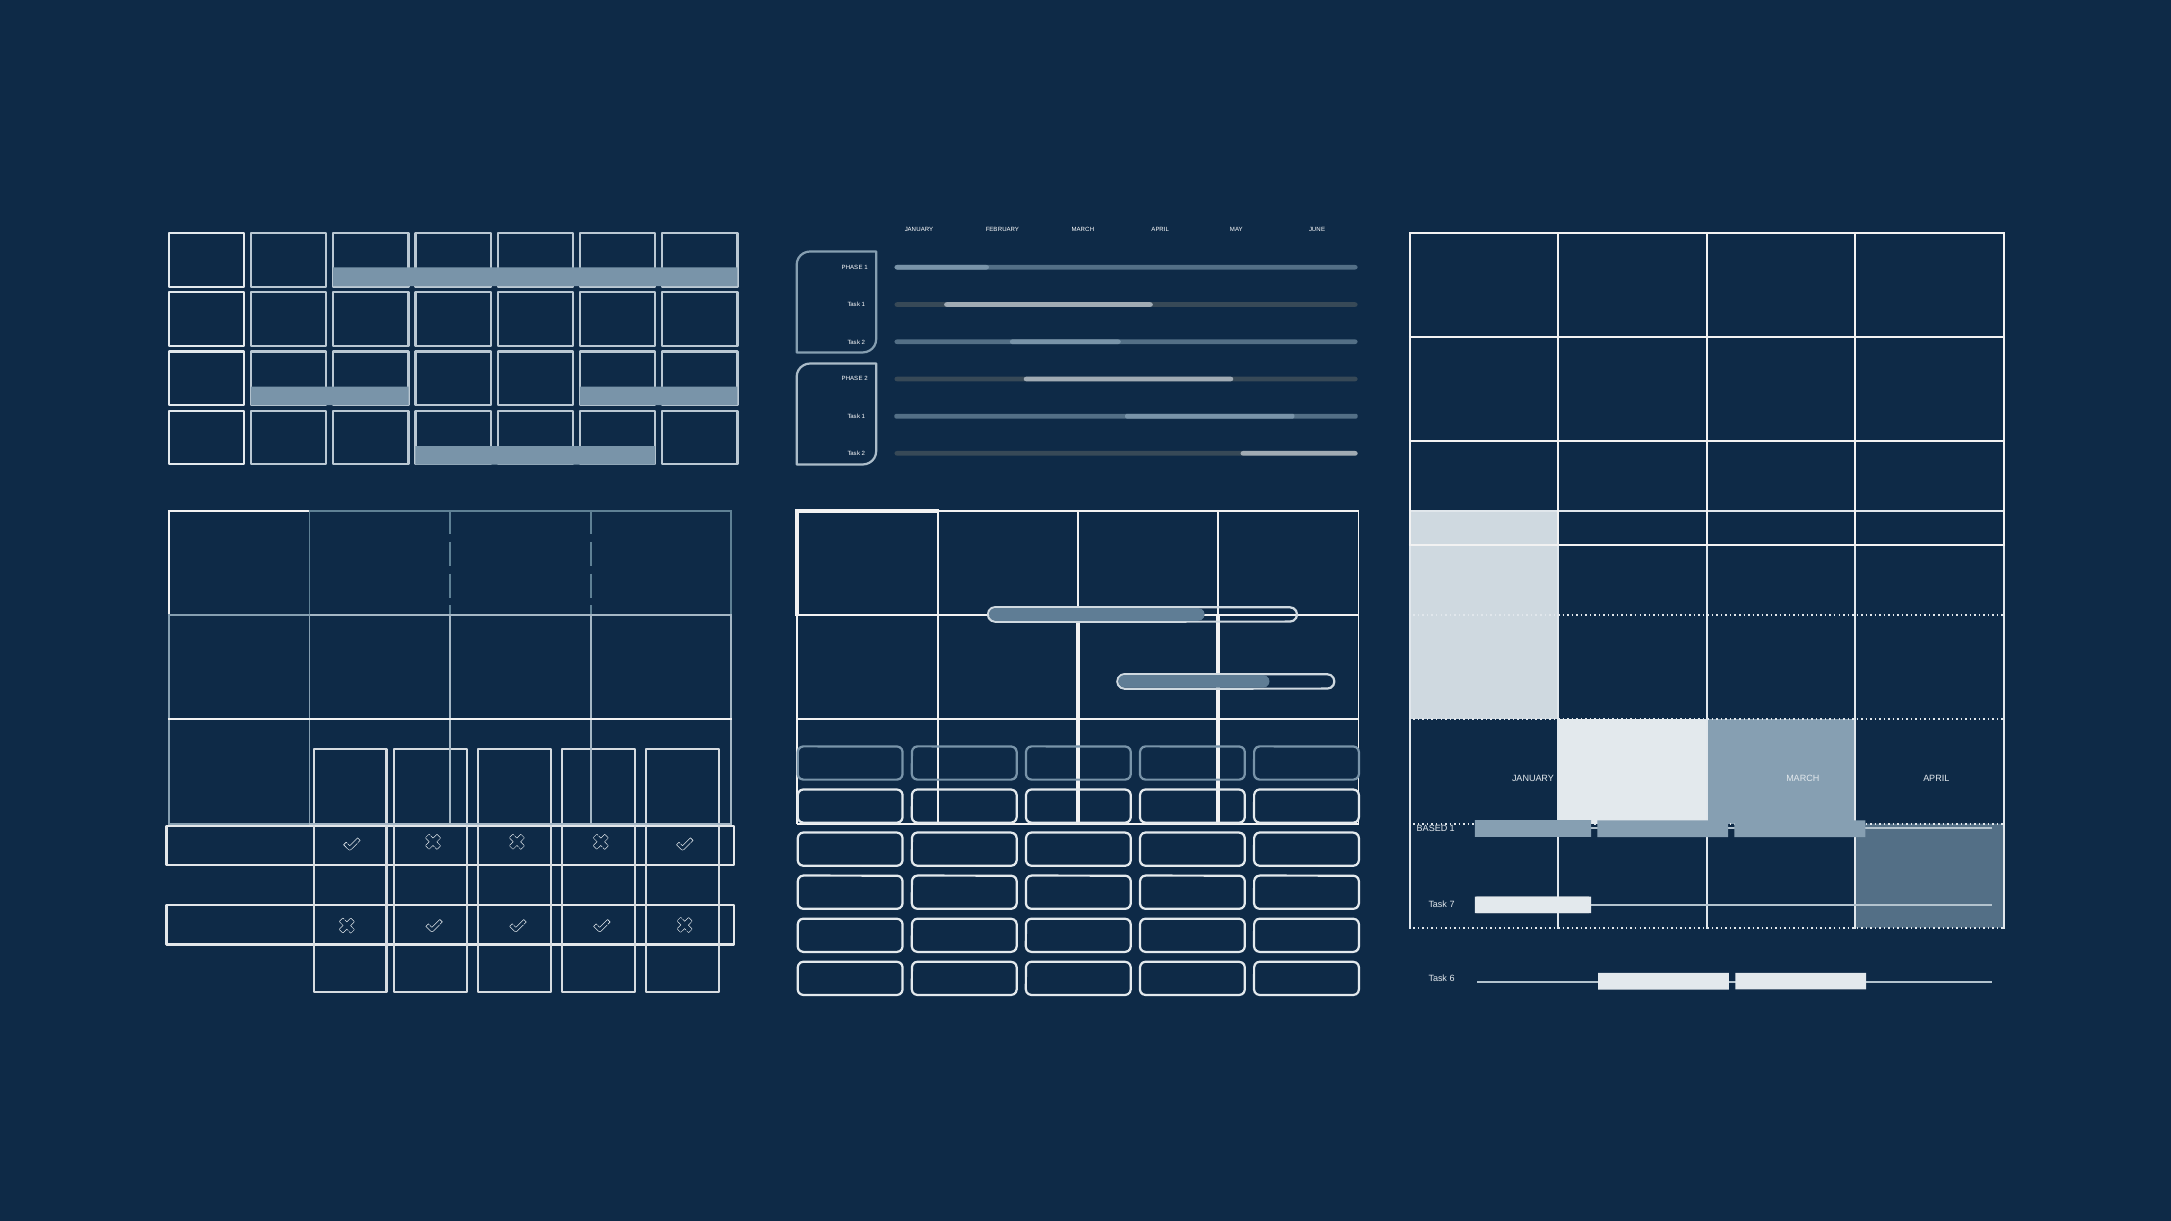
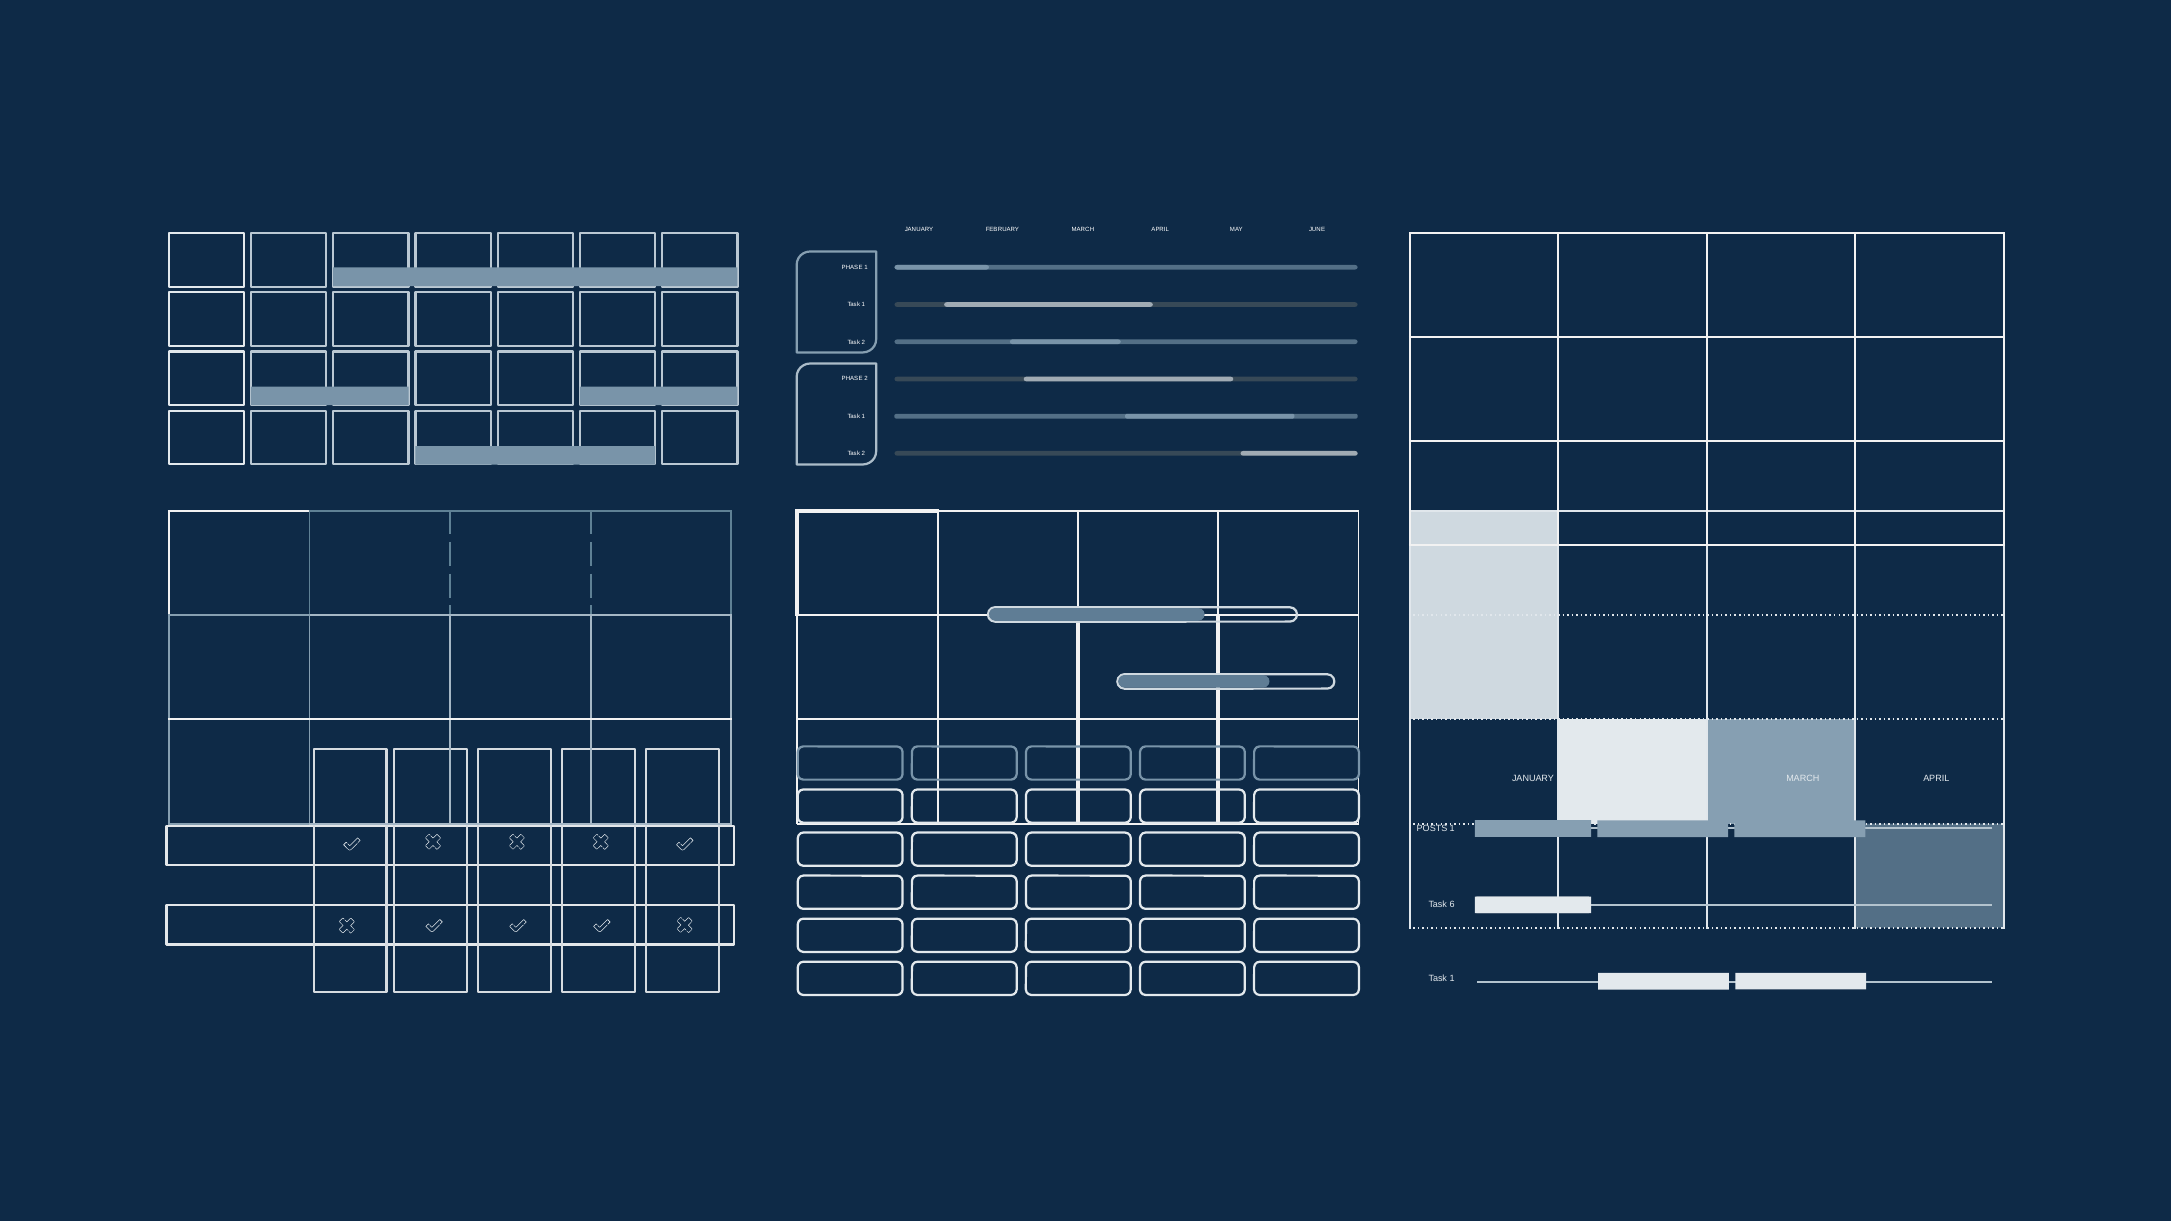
BASED: BASED -> POSTS (1432, 829)
7: 7 -> 6 (1452, 904)
6: 6 -> 1 (1452, 979)
